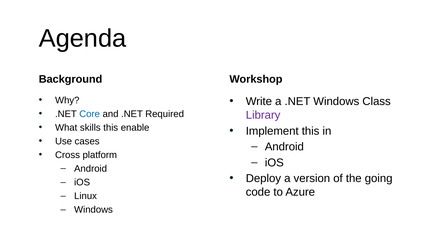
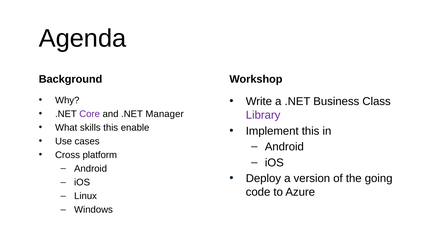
.NET Windows: Windows -> Business (336, 102)
Core colour: blue -> purple (90, 114)
Required: Required -> Manager (165, 114)
